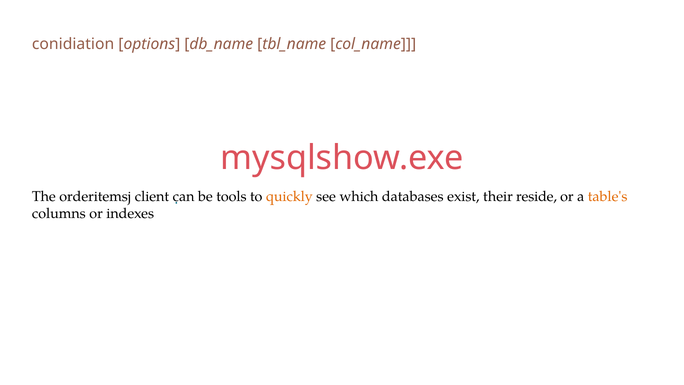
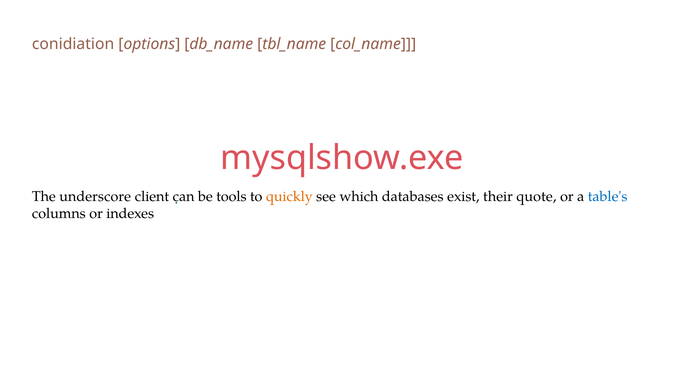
orderitemsj: orderitemsj -> underscore (95, 196)
reside: reside -> quote (536, 196)
table's colour: orange -> blue (608, 196)
